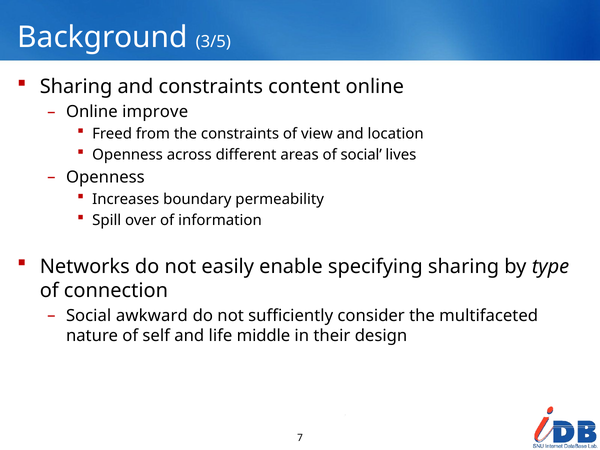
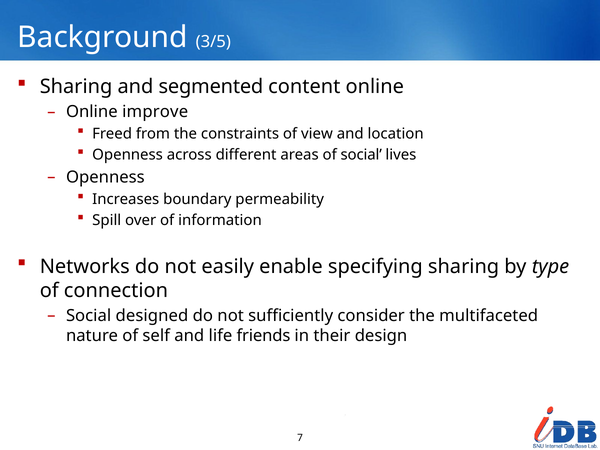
and constraints: constraints -> segmented (211, 87)
awkward: awkward -> designed (152, 315)
middle: middle -> friends (263, 336)
